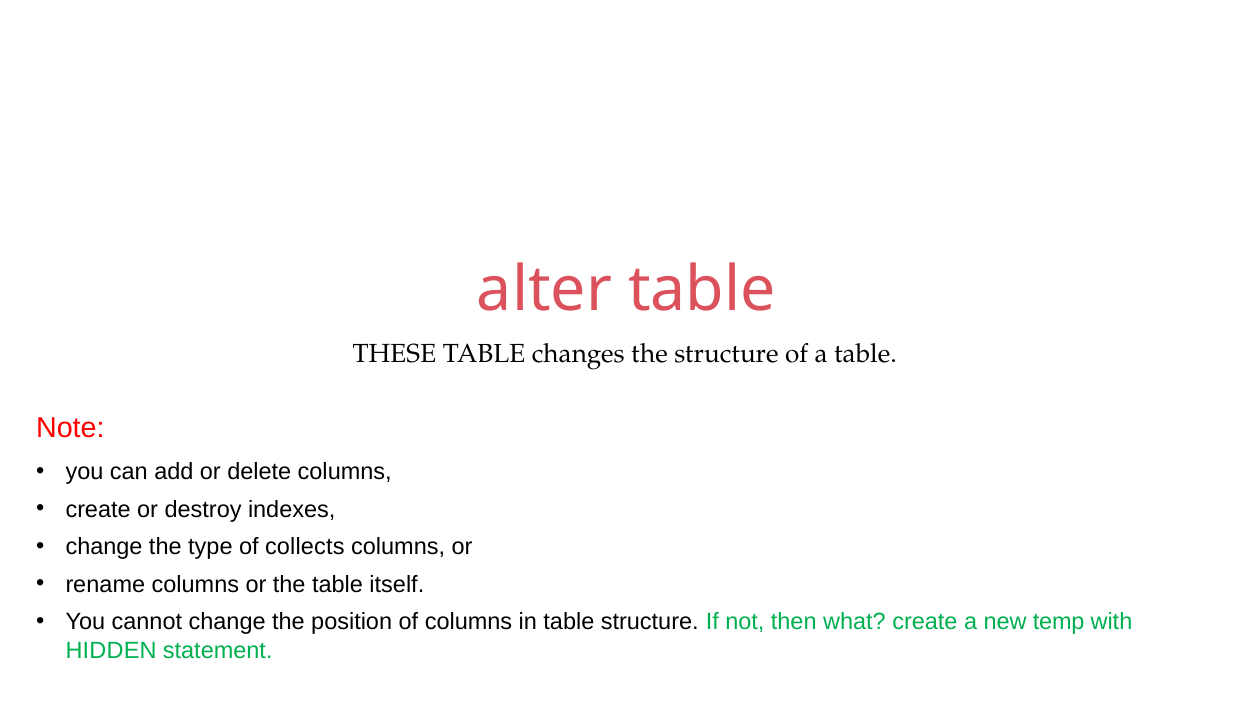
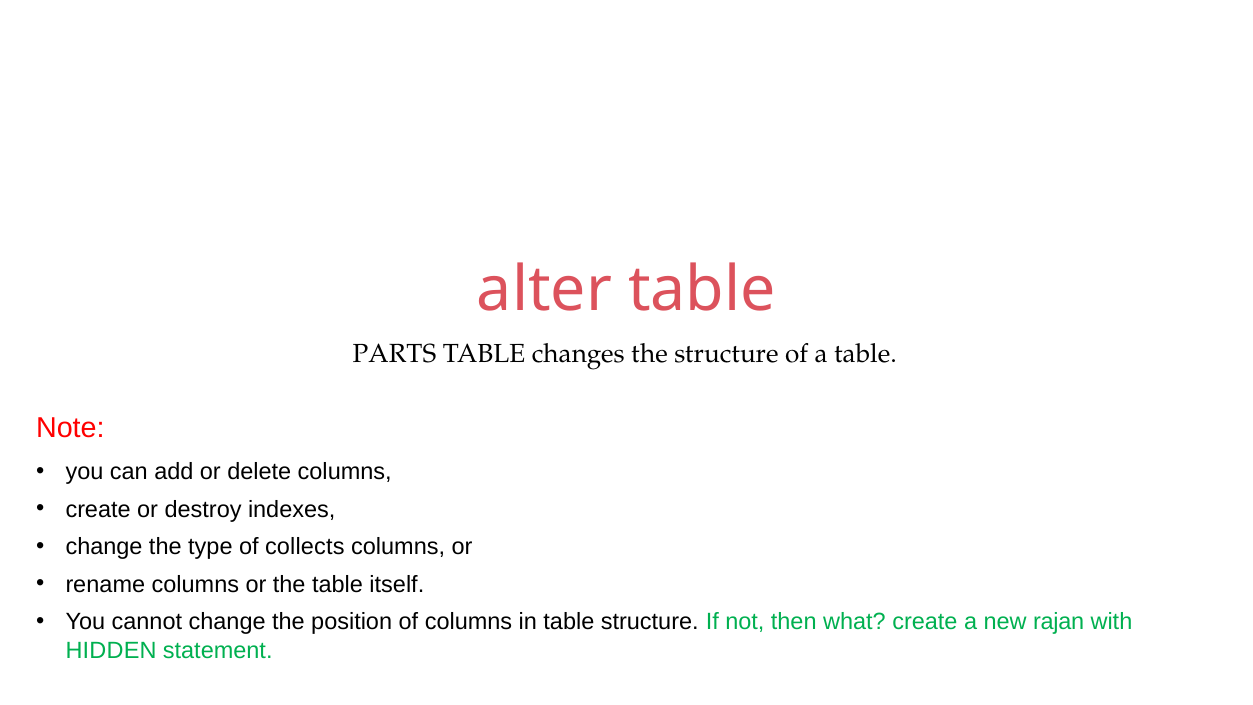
THESE: THESE -> PARTS (394, 354)
temp: temp -> rajan (1059, 622)
